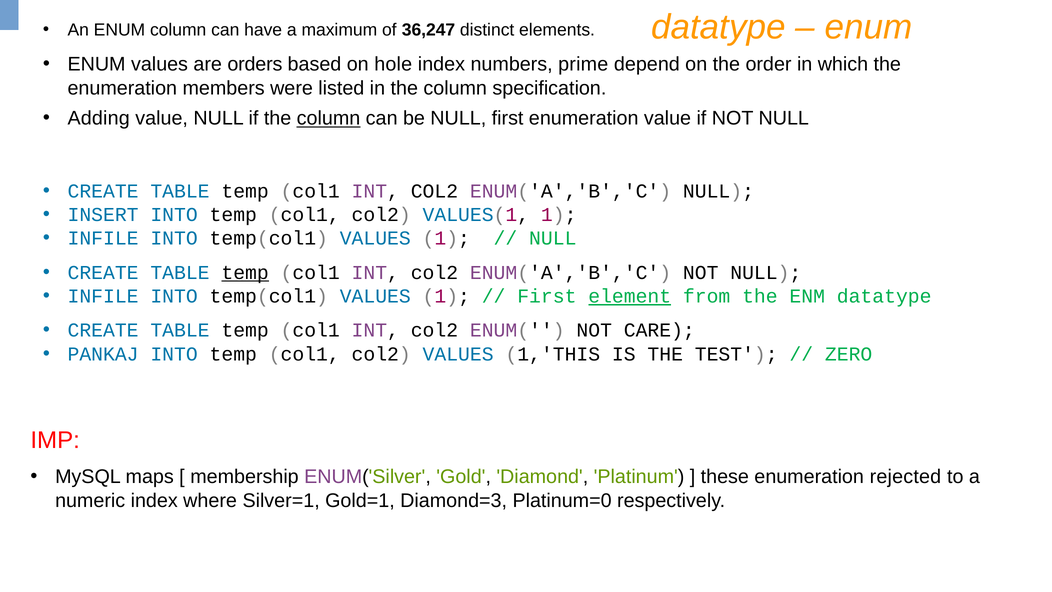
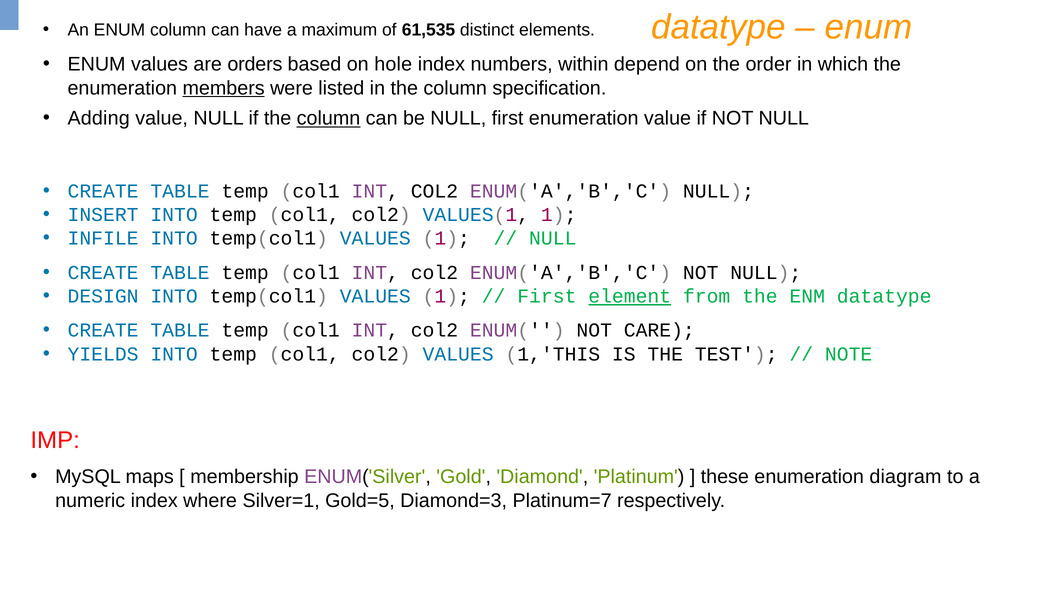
36,247: 36,247 -> 61,535 (429, 30)
prime: prime -> within (583, 64)
members underline: none -> present (224, 88)
temp underline: present -> none (245, 272)
INFILE: INFILE -> DESIGN (103, 296)
PANKAJ: PANKAJ -> YIELDS (103, 354)
ZERO: ZERO -> NOTE (849, 354)
rejected: rejected -> diagram (905, 477)
Gold=1: Gold=1 -> Gold=5 (360, 500)
Platinum=0: Platinum=0 -> Platinum=7 (562, 500)
